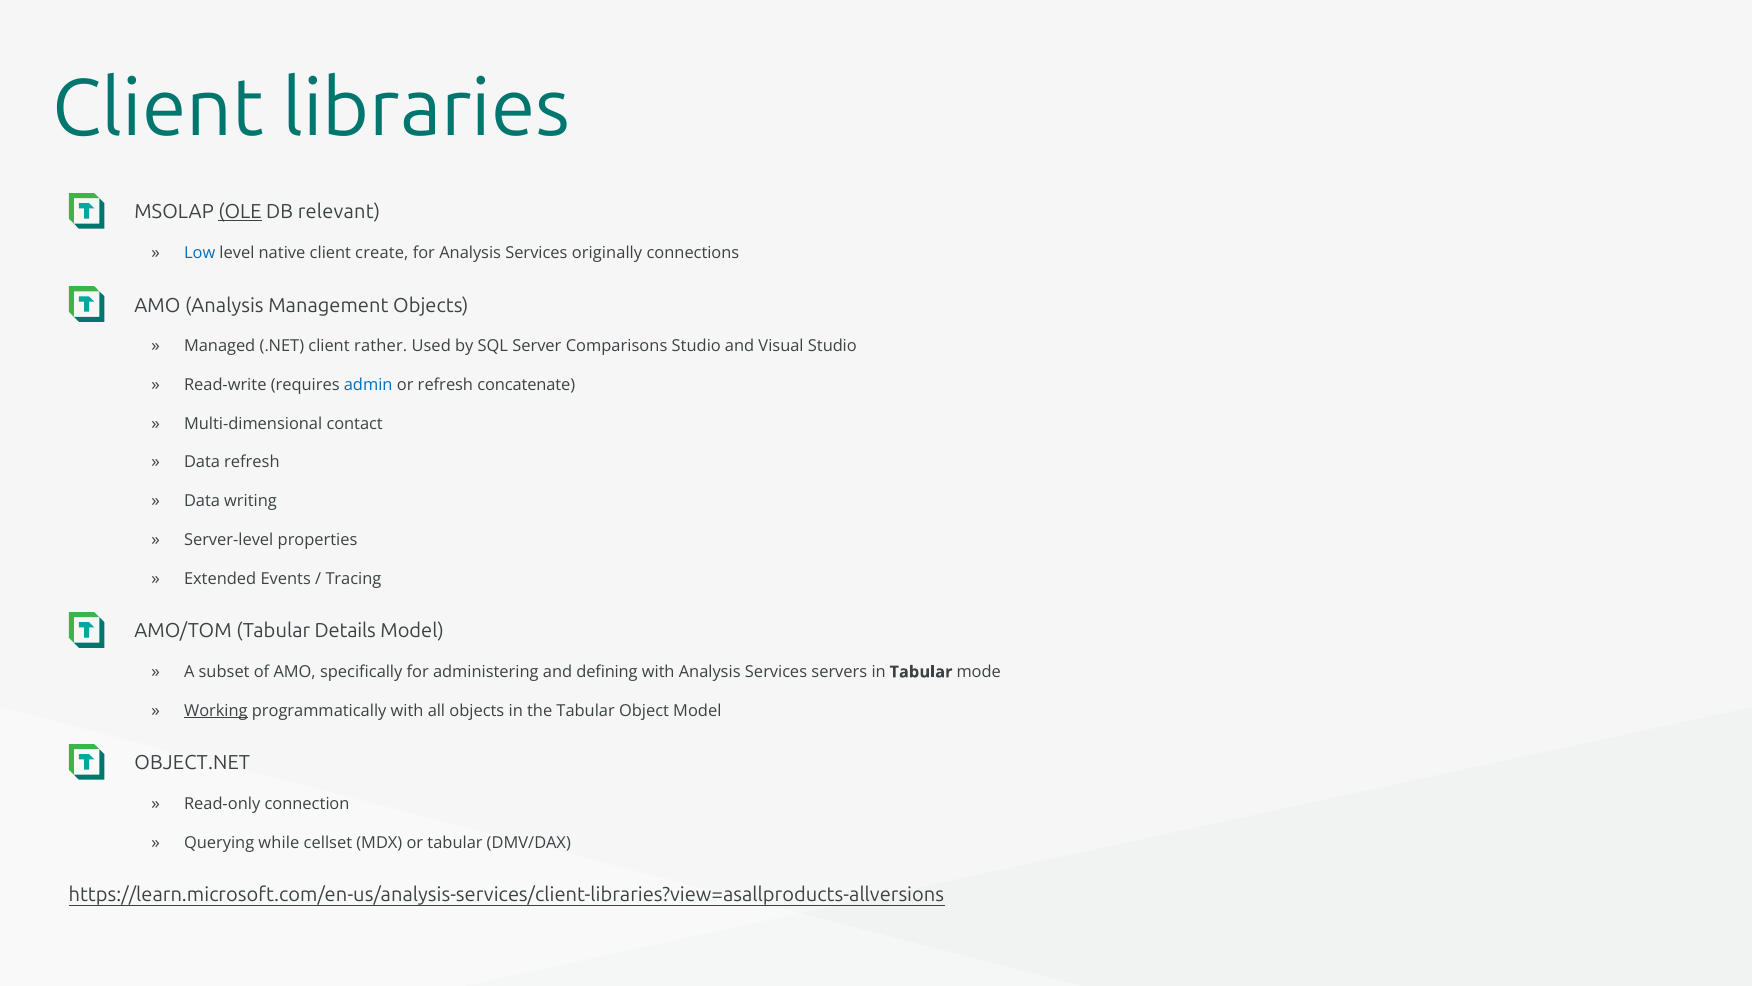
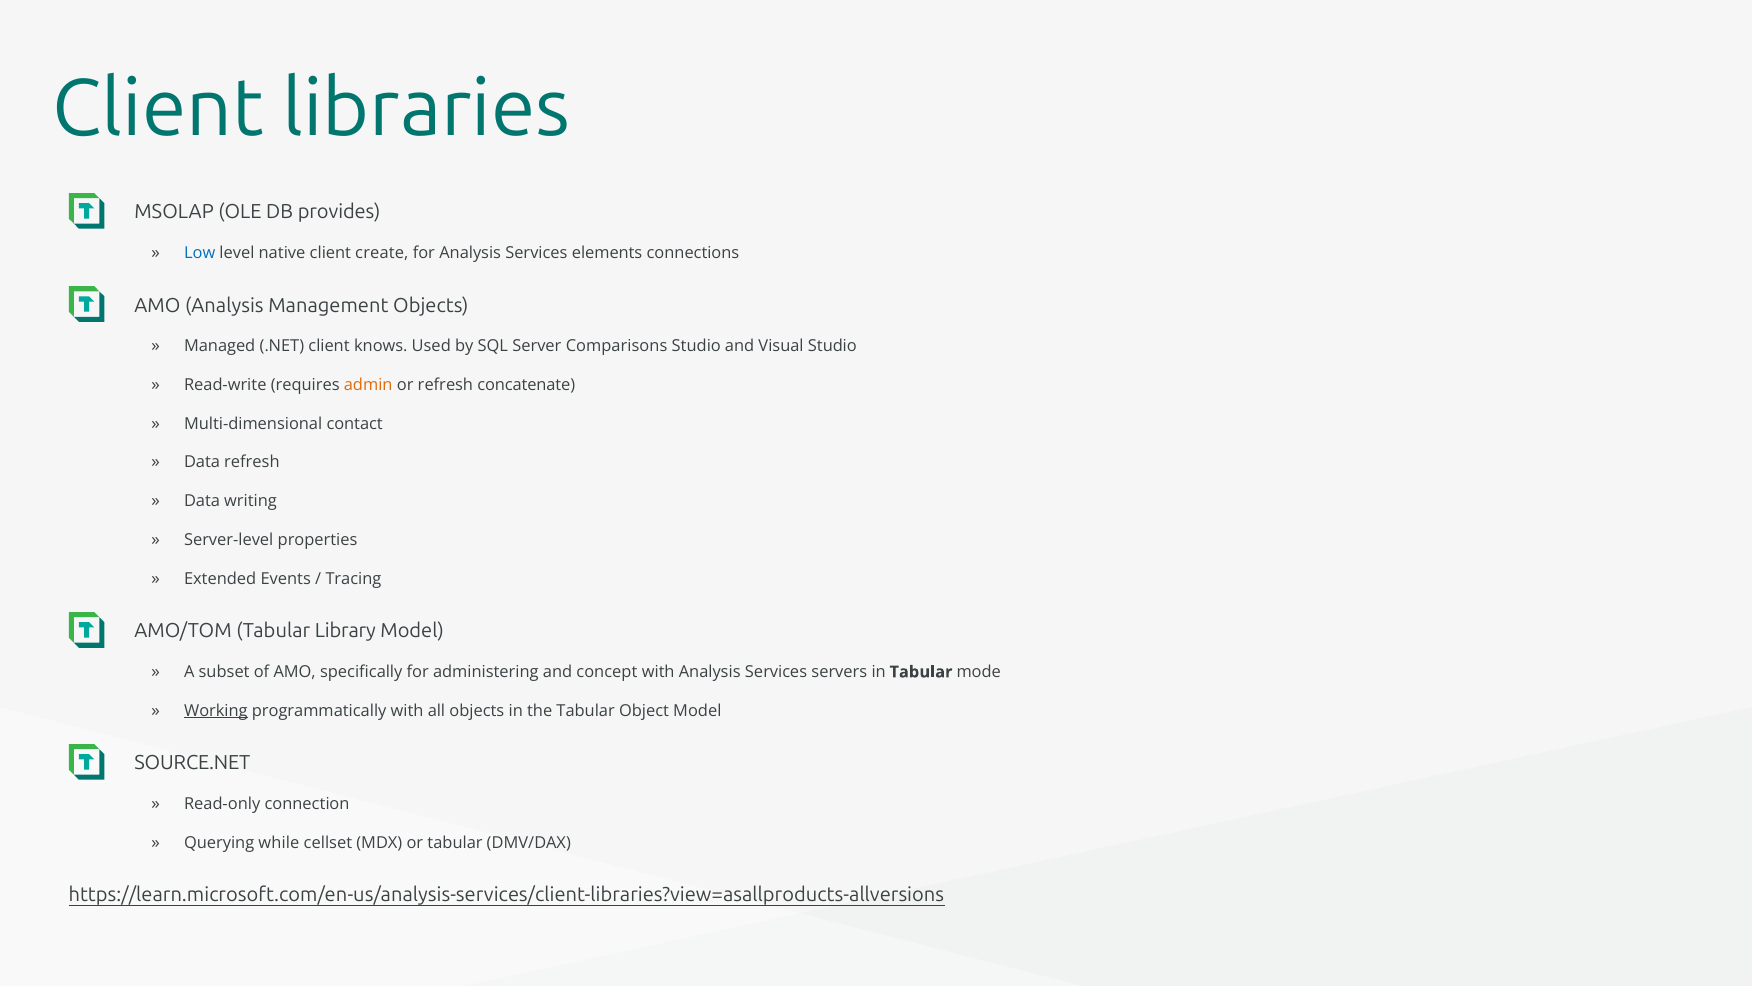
OLE underline: present -> none (240, 212)
relevant: relevant -> provides (339, 212)
originally: originally -> elements (607, 253)
rather: rather -> knows (381, 346)
admin colour: blue -> orange (368, 385)
Details: Details -> Library (345, 631)
defining: defining -> concept (607, 672)
OBJECT.NET: OBJECT.NET -> SOURCE.NET (192, 763)
